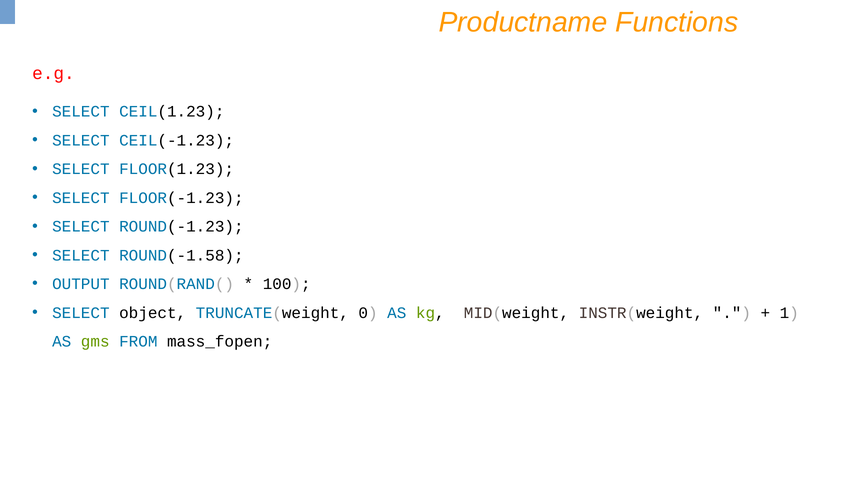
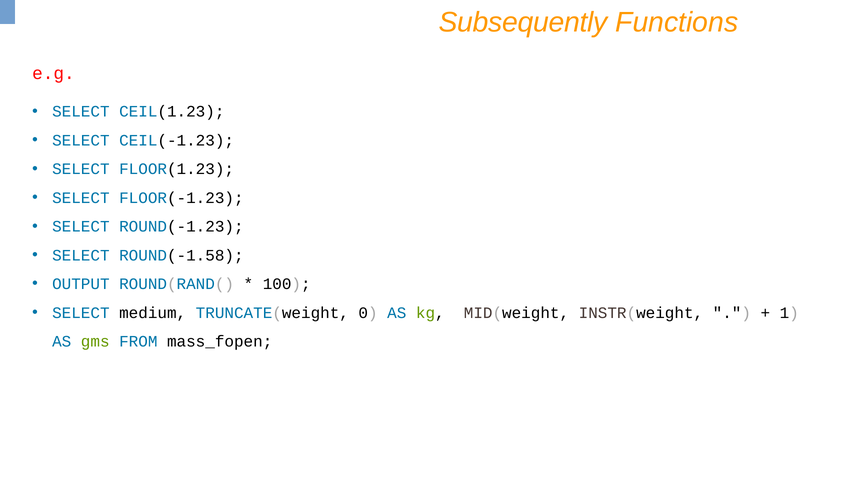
Productname: Productname -> Subsequently (523, 22)
object: object -> medium (153, 313)
